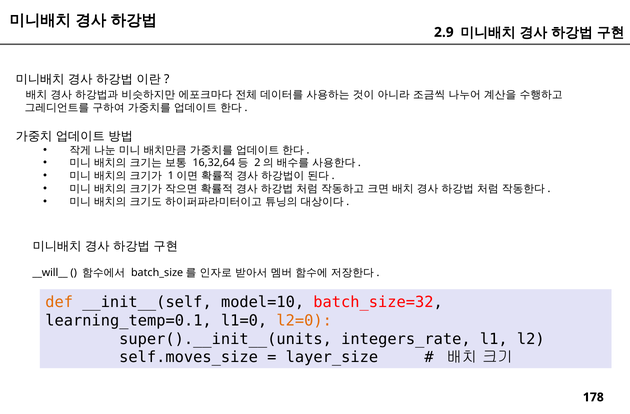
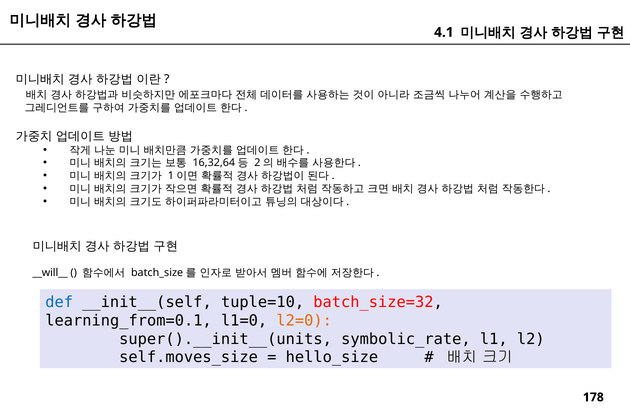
2.9: 2.9 -> 4.1 (444, 32)
def colour: orange -> blue (59, 302)
model=10: model=10 -> tuple=10 (263, 302)
learning_temp=0.1: learning_temp=0.1 -> learning_from=0.1 (129, 320)
integers_rate: integers_rate -> symbolic_rate (406, 339)
layer_size: layer_size -> hello_size (332, 357)
